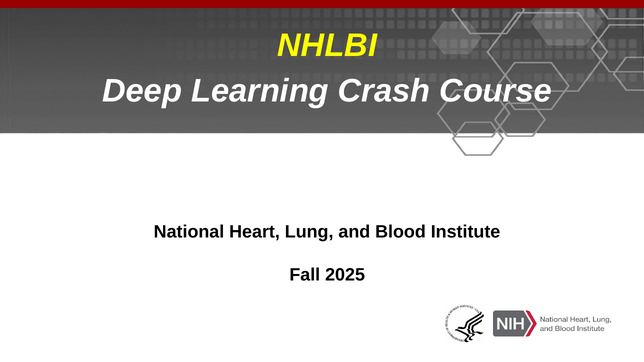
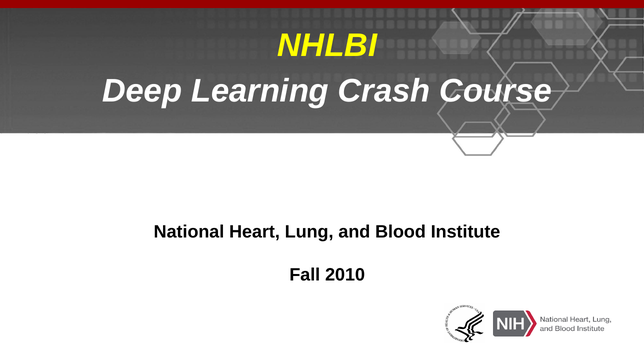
2025: 2025 -> 2010 (345, 275)
